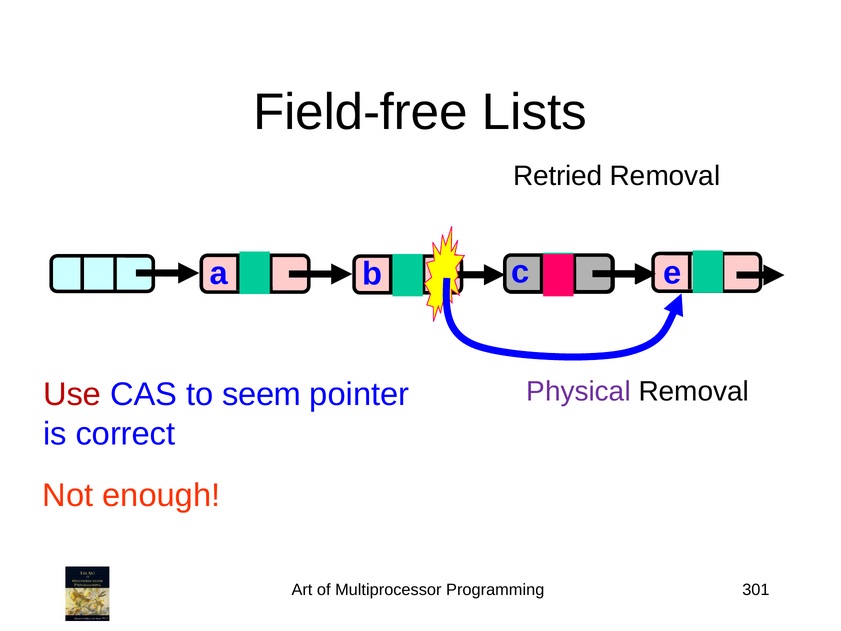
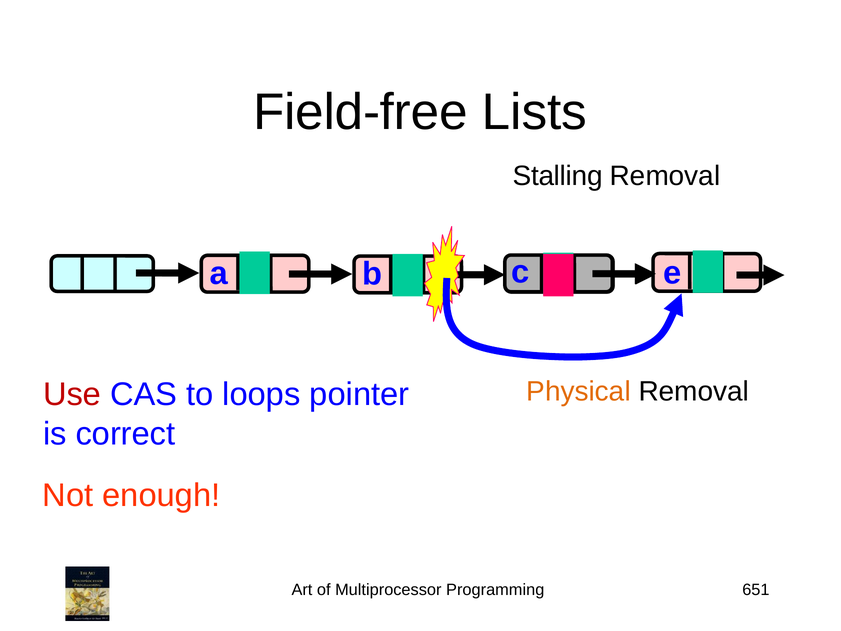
Retried: Retried -> Stalling (558, 176)
Physical colour: purple -> orange (579, 391)
seem: seem -> loops (261, 394)
301: 301 -> 651 (756, 590)
